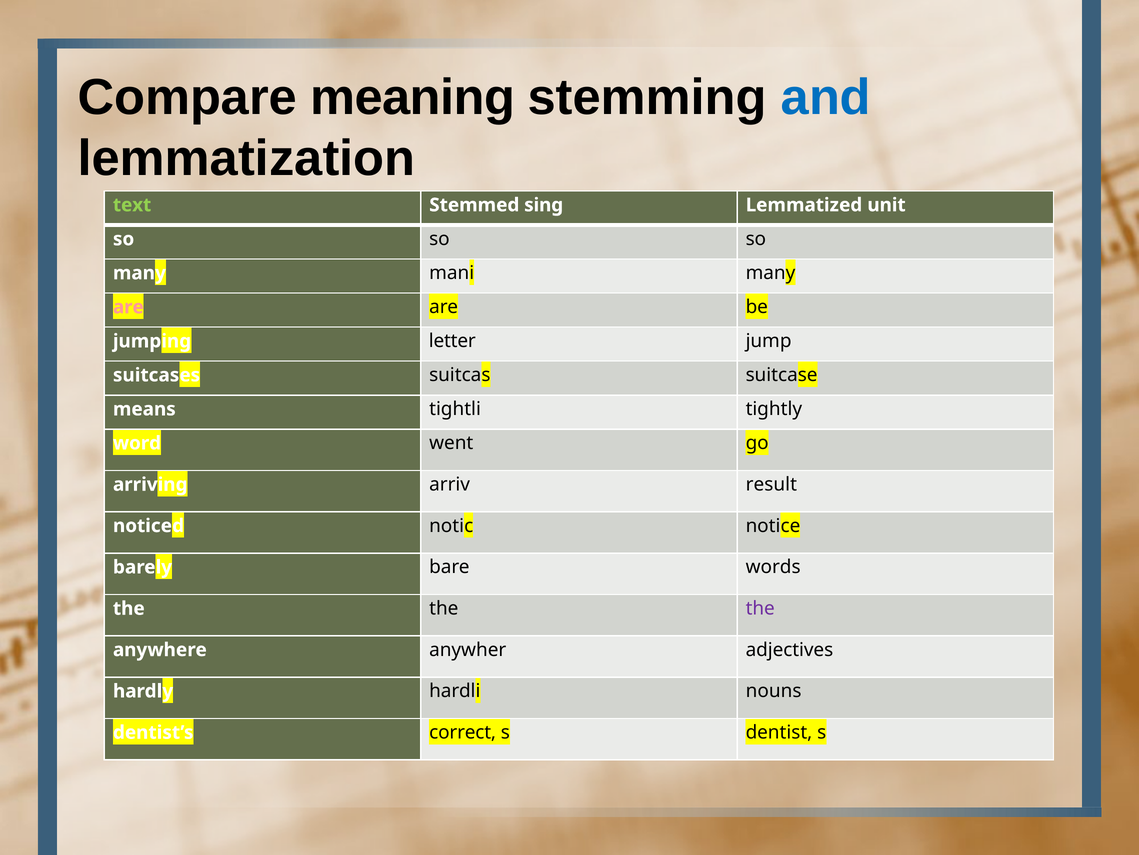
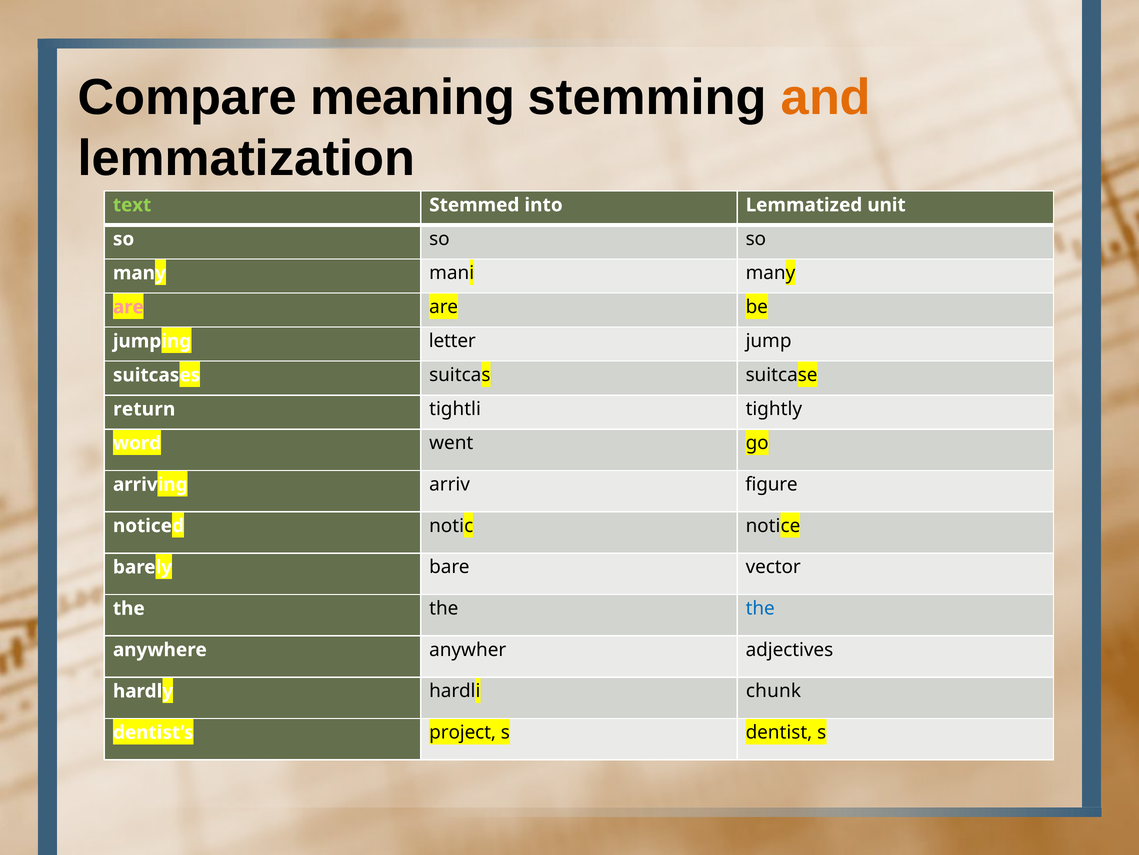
and colour: blue -> orange (826, 98)
sing: sing -> into (544, 205)
means: means -> return (144, 409)
result: result -> figure (771, 484)
words: words -> vector (773, 567)
the colour: purple -> blue (760, 608)
nouns: nouns -> chunk (774, 691)
correct: correct -> project (463, 732)
